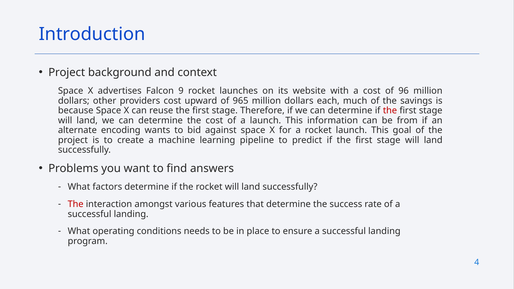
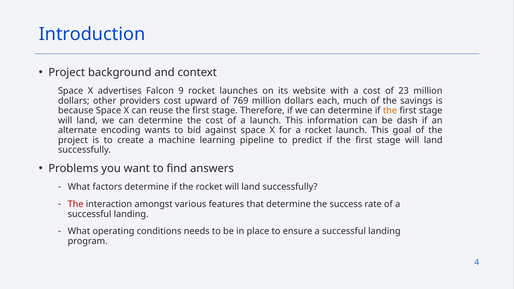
96: 96 -> 23 (404, 91)
965: 965 -> 769 (241, 101)
the colour: red -> orange (390, 111)
from: from -> dash (407, 120)
